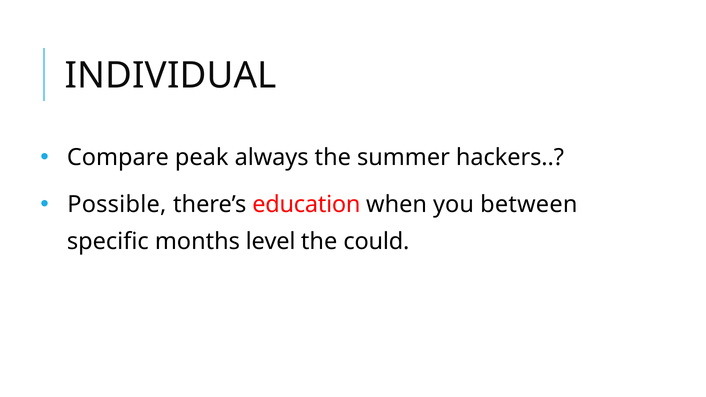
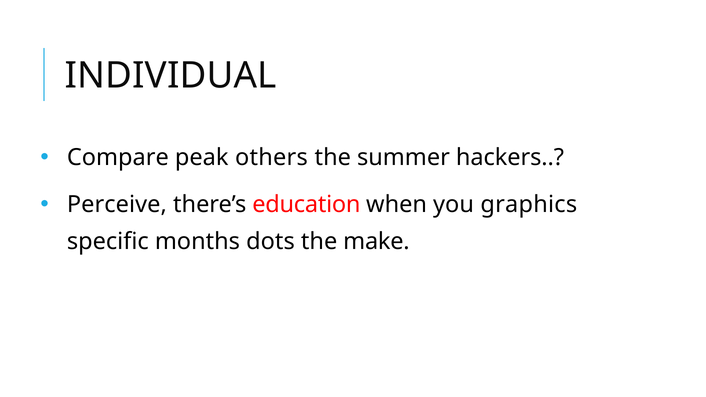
always: always -> others (271, 158)
Possible: Possible -> Perceive (117, 205)
between: between -> graphics (529, 205)
level: level -> dots (270, 241)
could: could -> make (376, 241)
